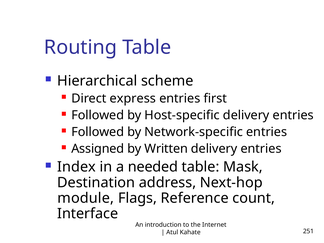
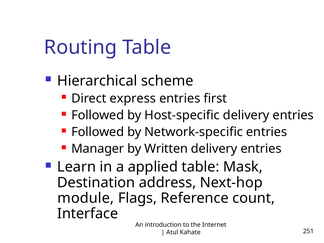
Assigned: Assigned -> Manager (98, 149)
Index: Index -> Learn (77, 167)
needed: needed -> applied (153, 167)
